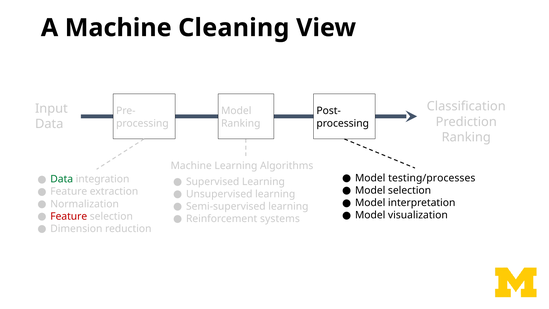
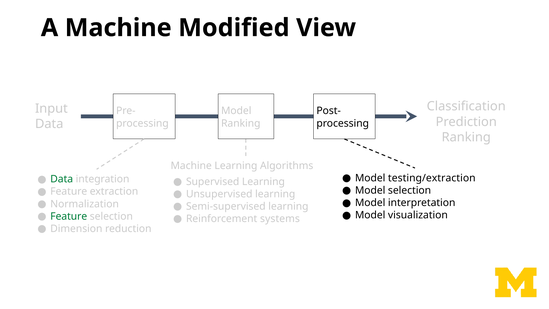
Cleaning: Cleaning -> Modified (234, 28)
testing/processes: testing/processes -> testing/extraction (432, 178)
Feature colour: red -> green (69, 216)
